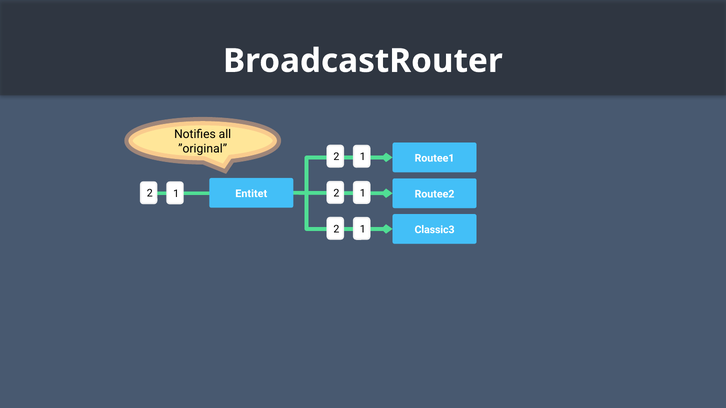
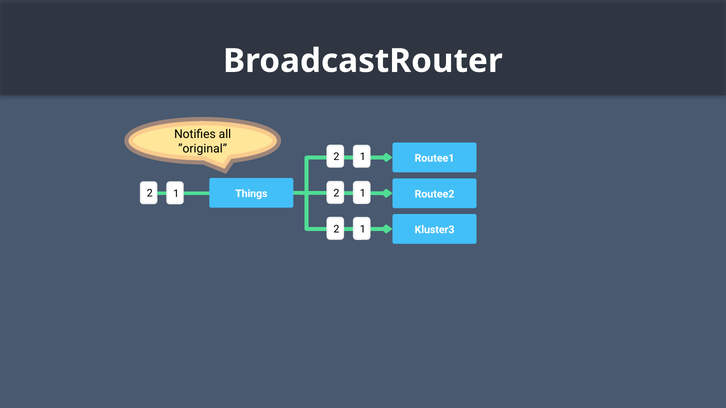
Entitet: Entitet -> Things (251, 194)
Classic3: Classic3 -> Kluster3 (435, 230)
